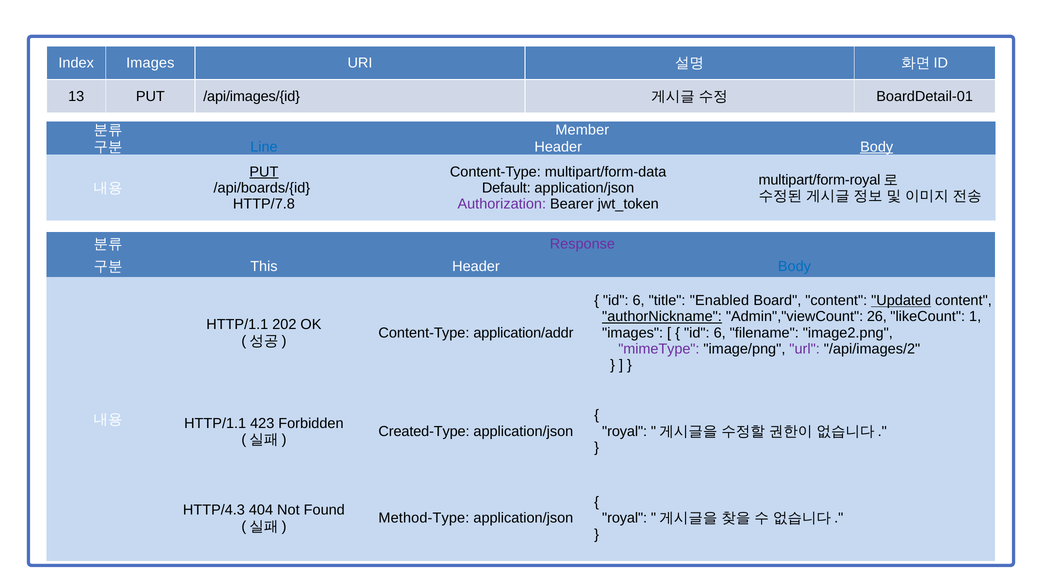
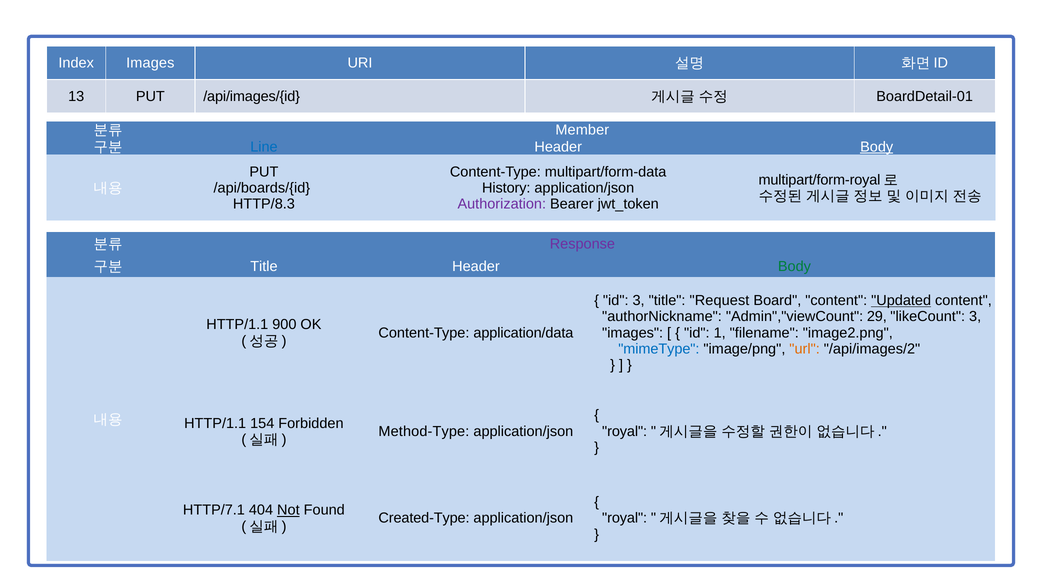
PUT underline: present -> none (264, 172)
Default: Default -> History (506, 188)
HTTP/7.8: HTTP/7.8 -> HTTP/8.3 (264, 204)
This: This -> Title (264, 266)
Body colour: blue -> green (794, 266)
6: 6 -> 3 (639, 301)
Enabled: Enabled -> Request (719, 301)
authorNickname underline: present -> none (662, 317)
26: 26 -> 29 (877, 317)
likeCount 1: 1 -> 3 (975, 317)
202: 202 -> 900 (284, 325)
application/addr: application/addr -> application/data (523, 333)
6: 6 -> 1 (720, 333)
mimeType colour: purple -> blue (659, 349)
url colour: purple -> orange (805, 349)
423: 423 -> 154 (262, 423)
Created-Type: Created-Type -> Method-Type (424, 431)
HTTP/4.3: HTTP/4.3 -> HTTP/7.1 (214, 510)
Not underline: none -> present (288, 510)
Method-Type: Method-Type -> Created-Type (424, 518)
